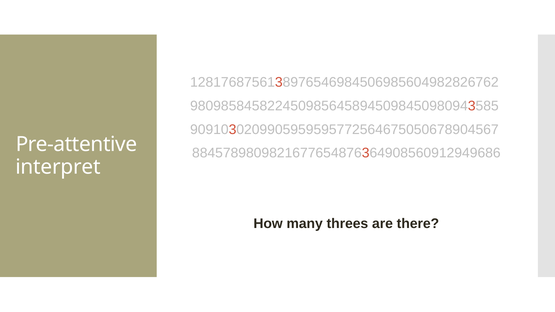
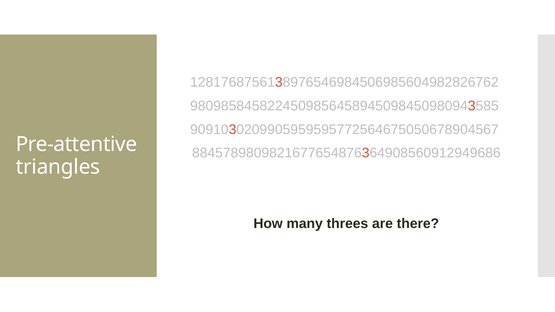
interpret: interpret -> triangles (58, 167)
